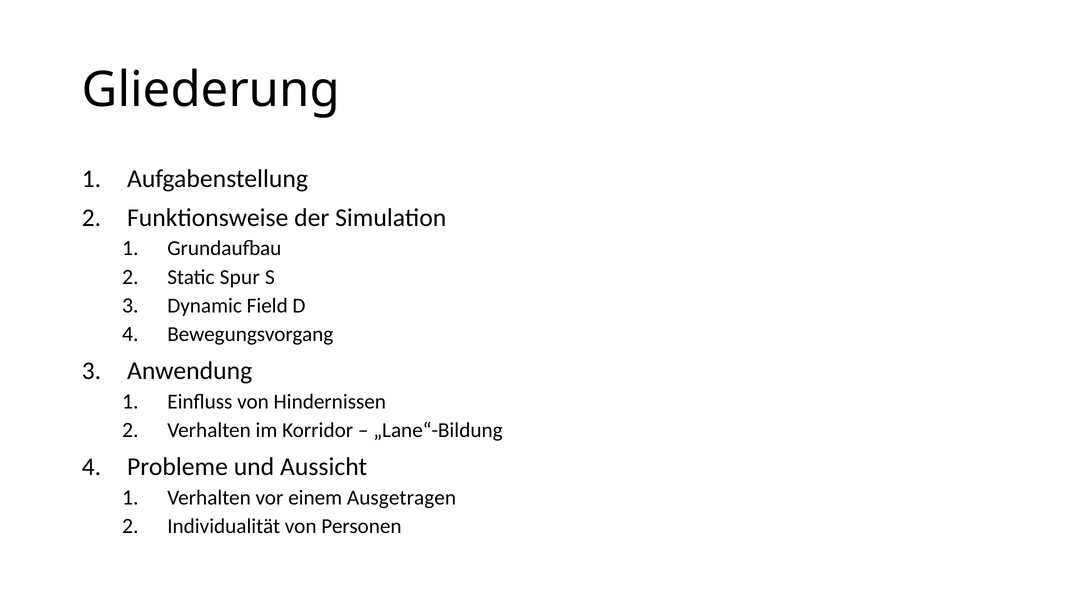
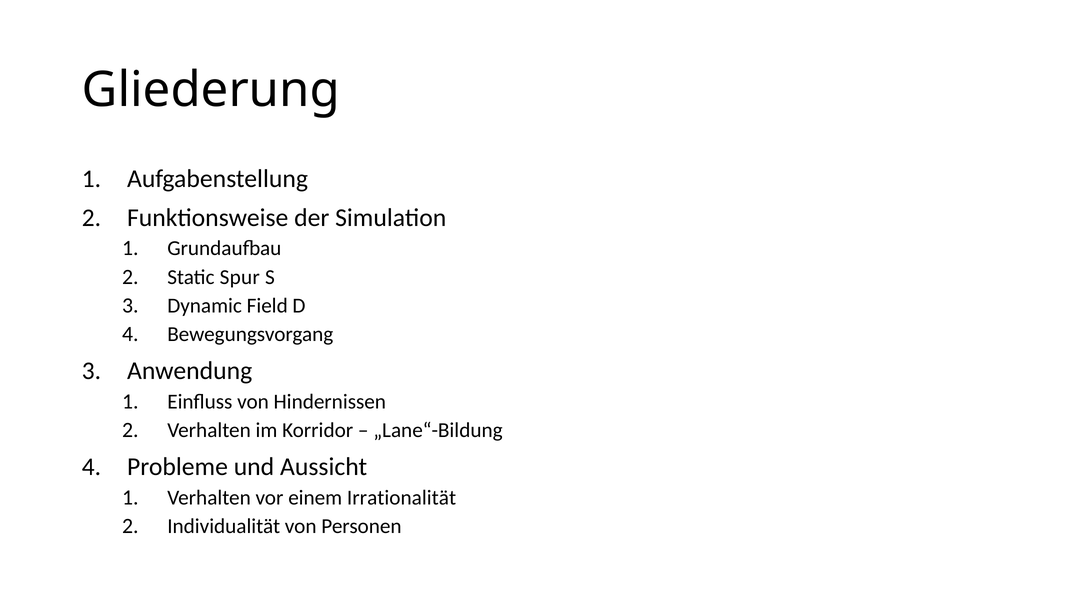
Ausgetragen: Ausgetragen -> Irrationalität (402, 497)
